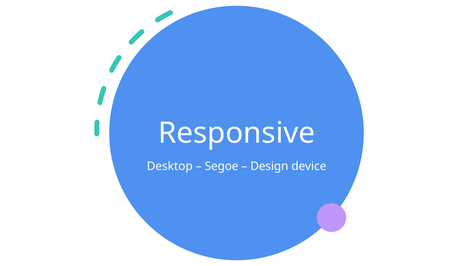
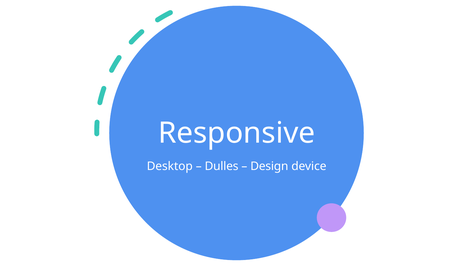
Segoe: Segoe -> Dulles (222, 166)
